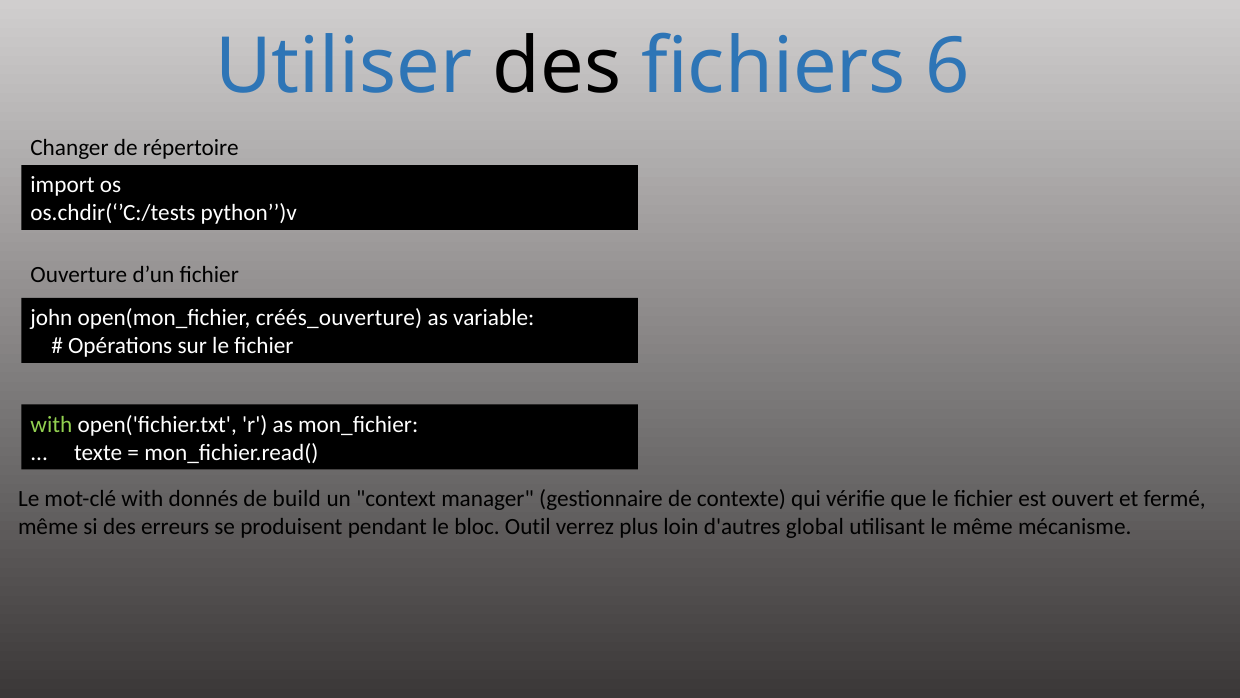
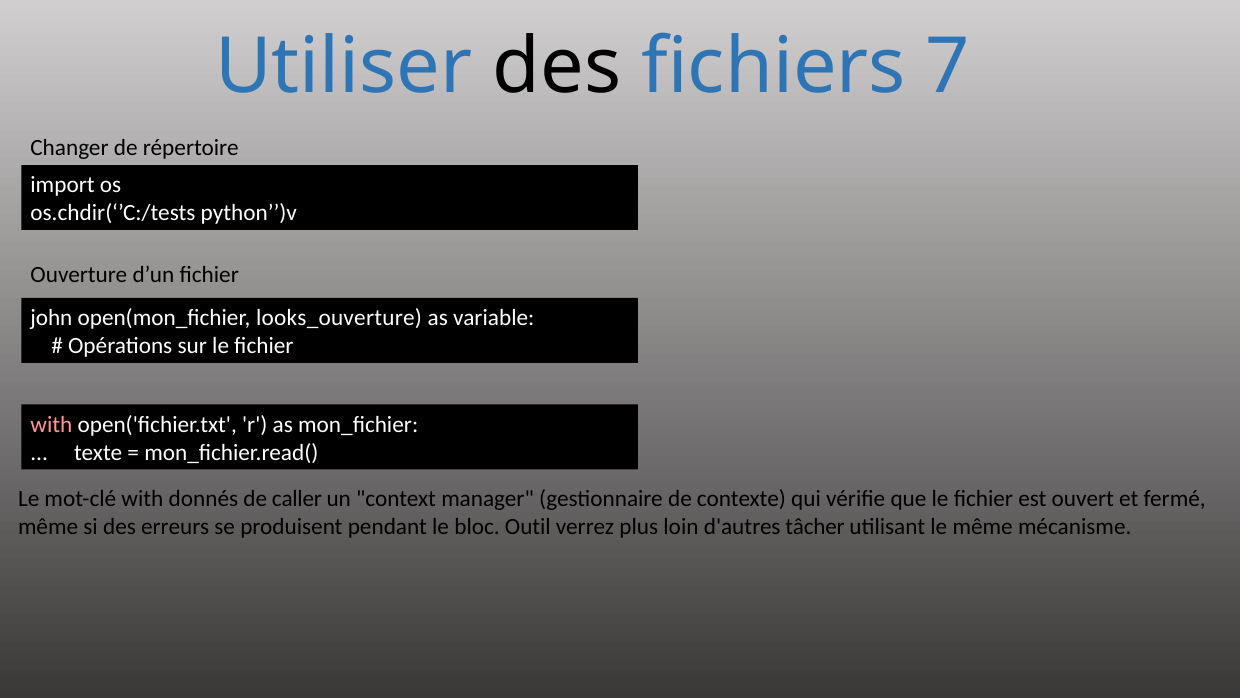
6: 6 -> 7 (948, 67)
créés_ouverture: créés_ouverture -> looks_ouverture (339, 318)
with colour: light green -> pink (51, 424)
build: build -> caller (297, 498)
global: global -> tâcher (815, 526)
